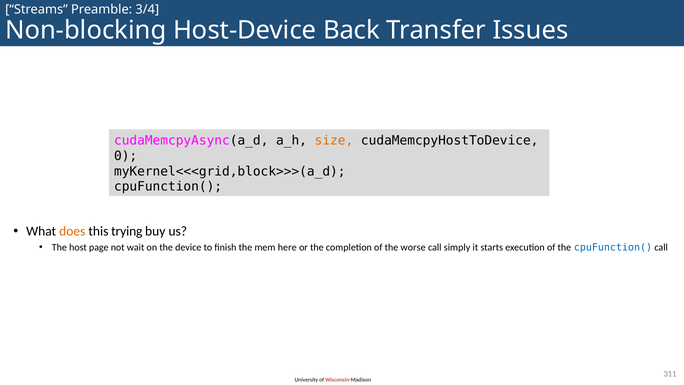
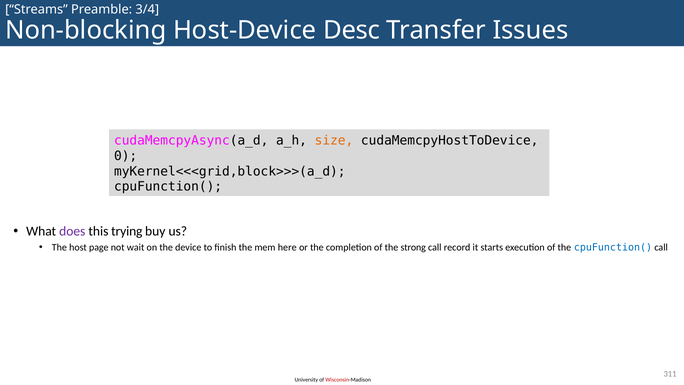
Back: Back -> Desc (352, 30)
does colour: orange -> purple (72, 231)
worse: worse -> strong (413, 247)
simply: simply -> record (457, 247)
